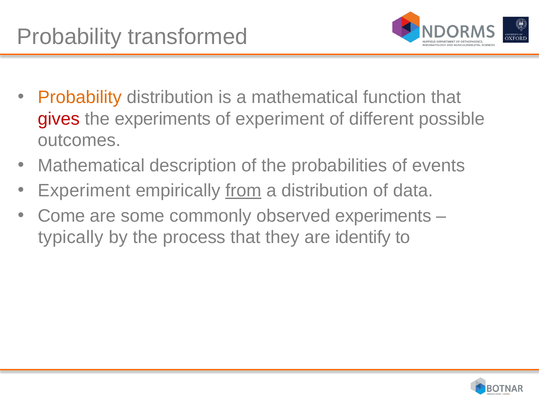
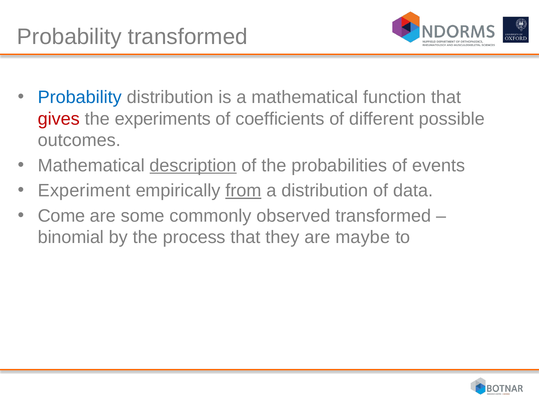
Probability colour: orange -> blue (80, 97)
of experiment: experiment -> coefficients (280, 119)
description underline: none -> present (193, 166)
observed experiments: experiments -> transformed (383, 216)
typically: typically -> binomial (71, 237)
identify: identify -> maybe (363, 237)
